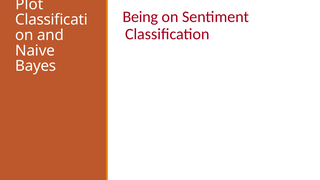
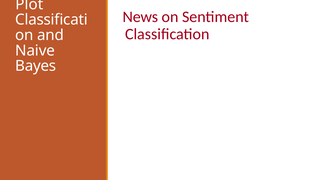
Being: Being -> News (140, 17)
